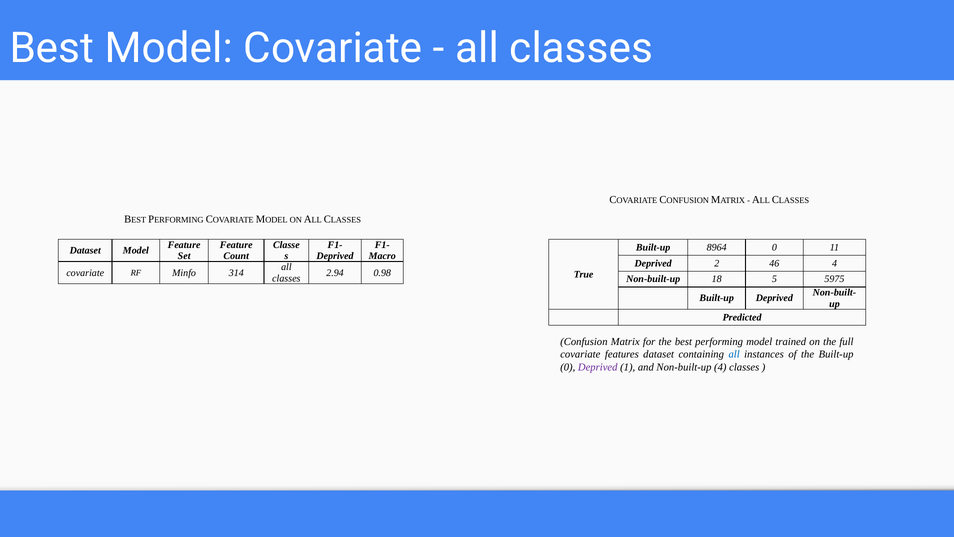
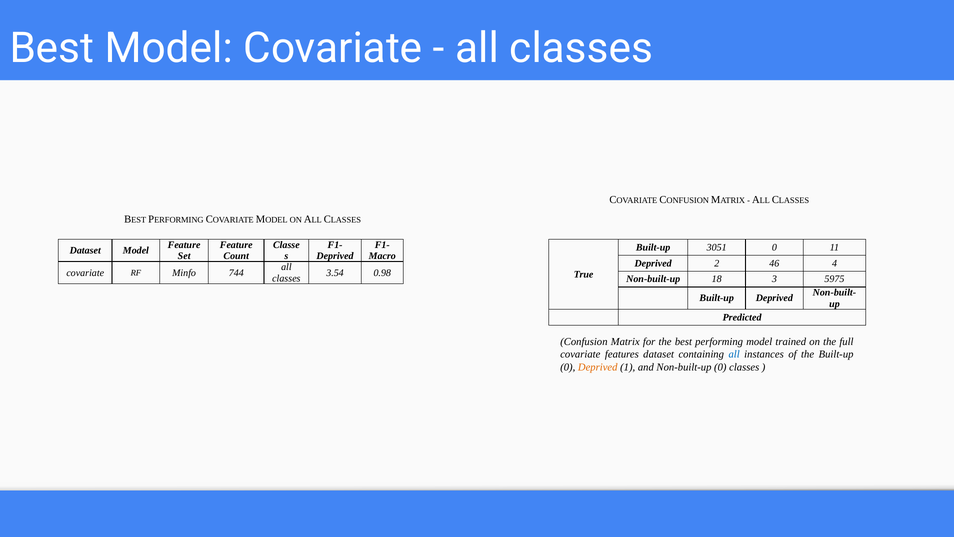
8964: 8964 -> 3051 (717, 247)
314: 314 -> 744 (236, 273)
2.94: 2.94 -> 3.54 (335, 273)
5: 5 -> 3 (774, 279)
Deprived colour: purple -> orange (598, 367)
Non-built-up 4: 4 -> 0 (720, 367)
